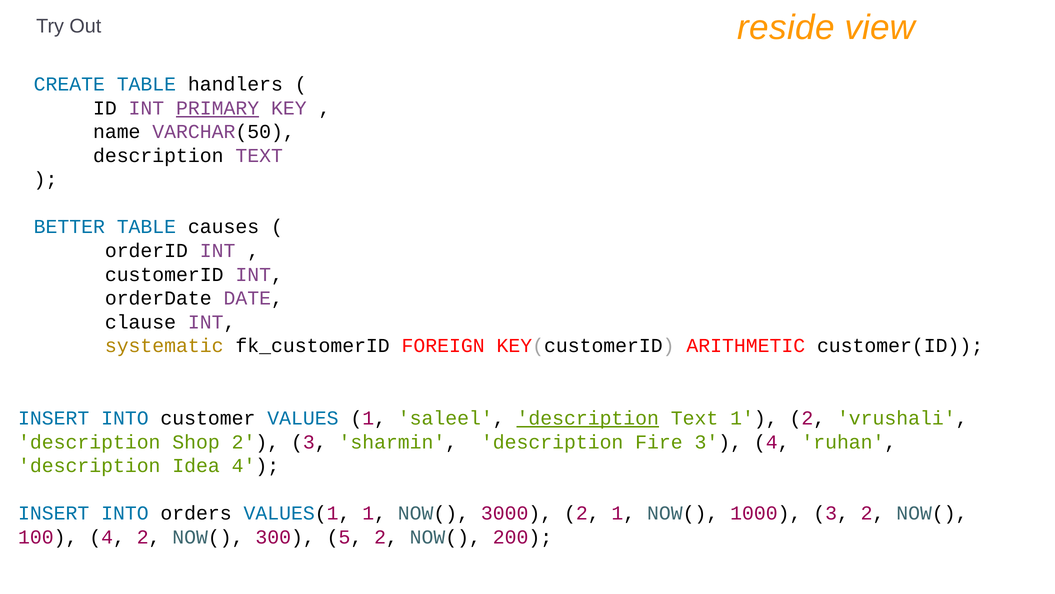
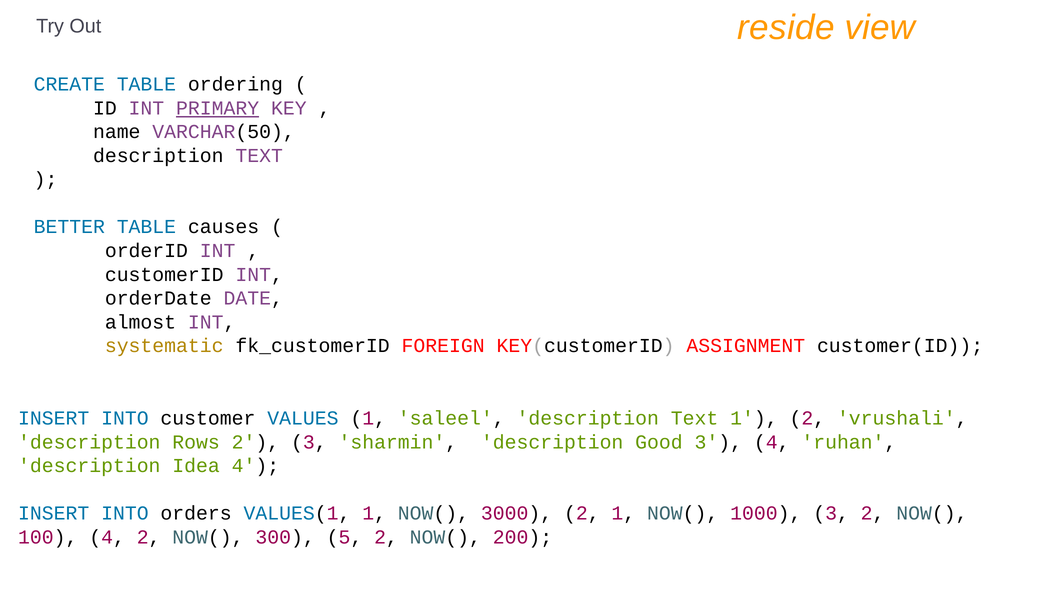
handlers: handlers -> ordering (235, 84)
clause: clause -> almost (140, 322)
ARITHMETIC: ARITHMETIC -> ASSIGNMENT (746, 345)
description underline: present -> none (588, 418)
Shop: Shop -> Rows (196, 442)
Fire: Fire -> Good (659, 442)
